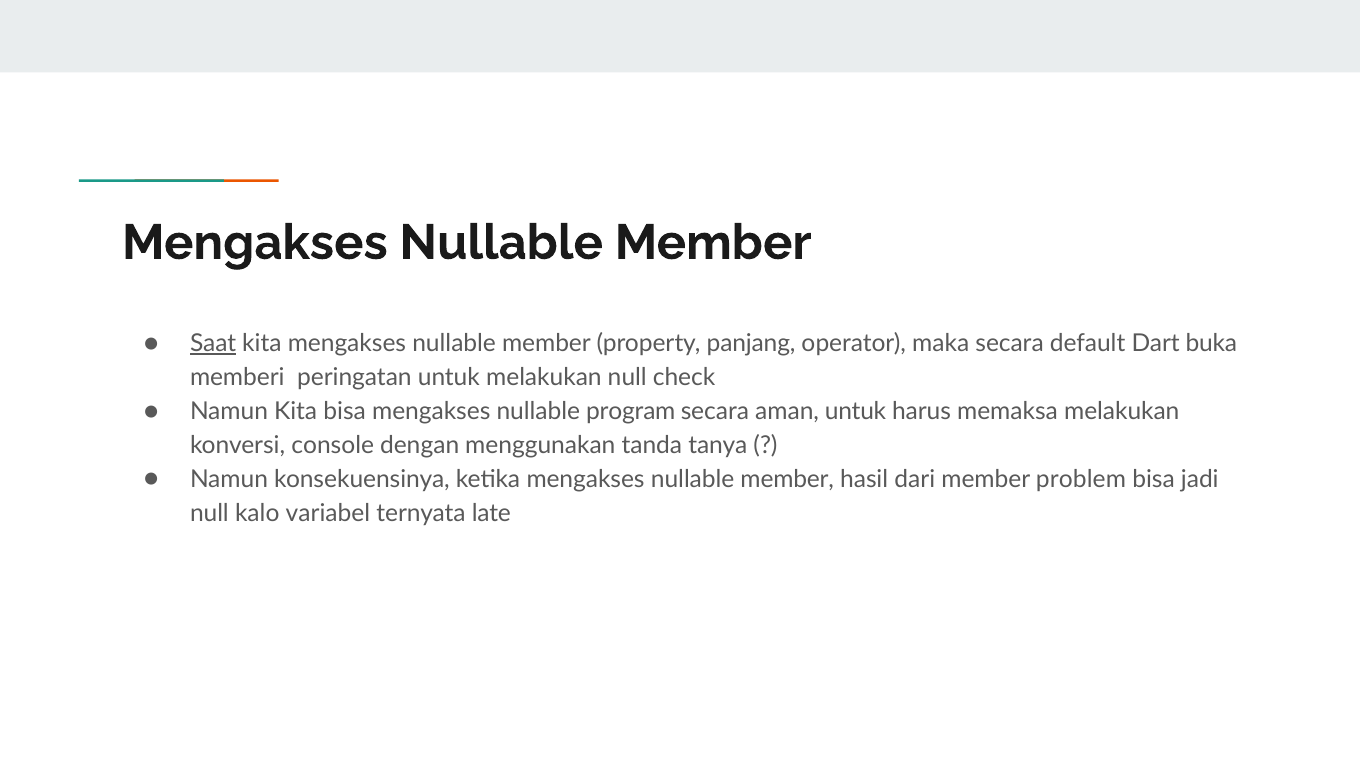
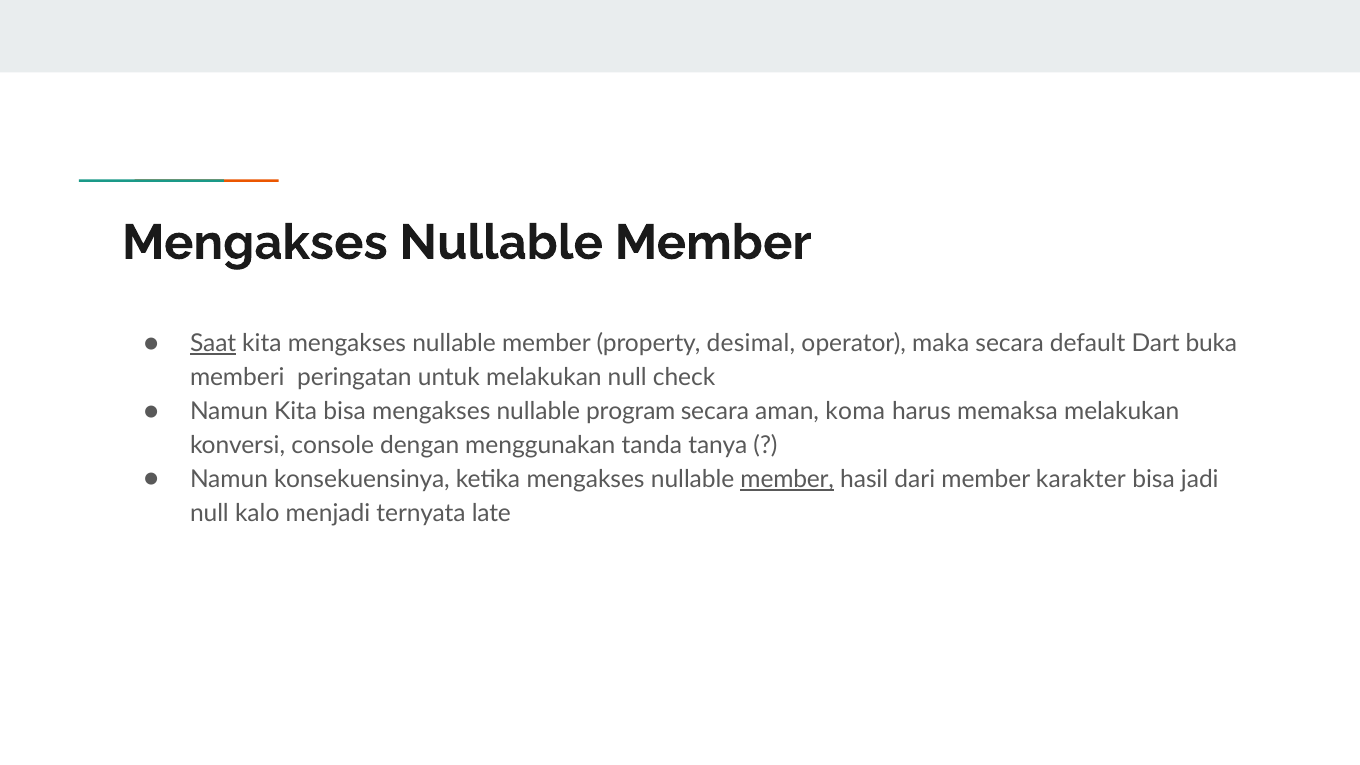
panjang: panjang -> desimal (751, 344)
aman untuk: untuk -> koma (855, 411)
member underline: none -> present (787, 479)
problem: problem -> karakter (1081, 479)
variabel: variabel -> menjadi (328, 513)
